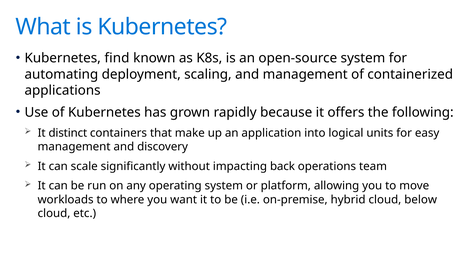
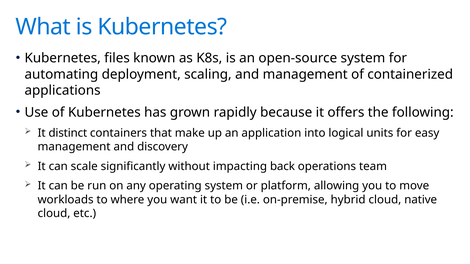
find: find -> files (117, 58)
below: below -> native (421, 200)
